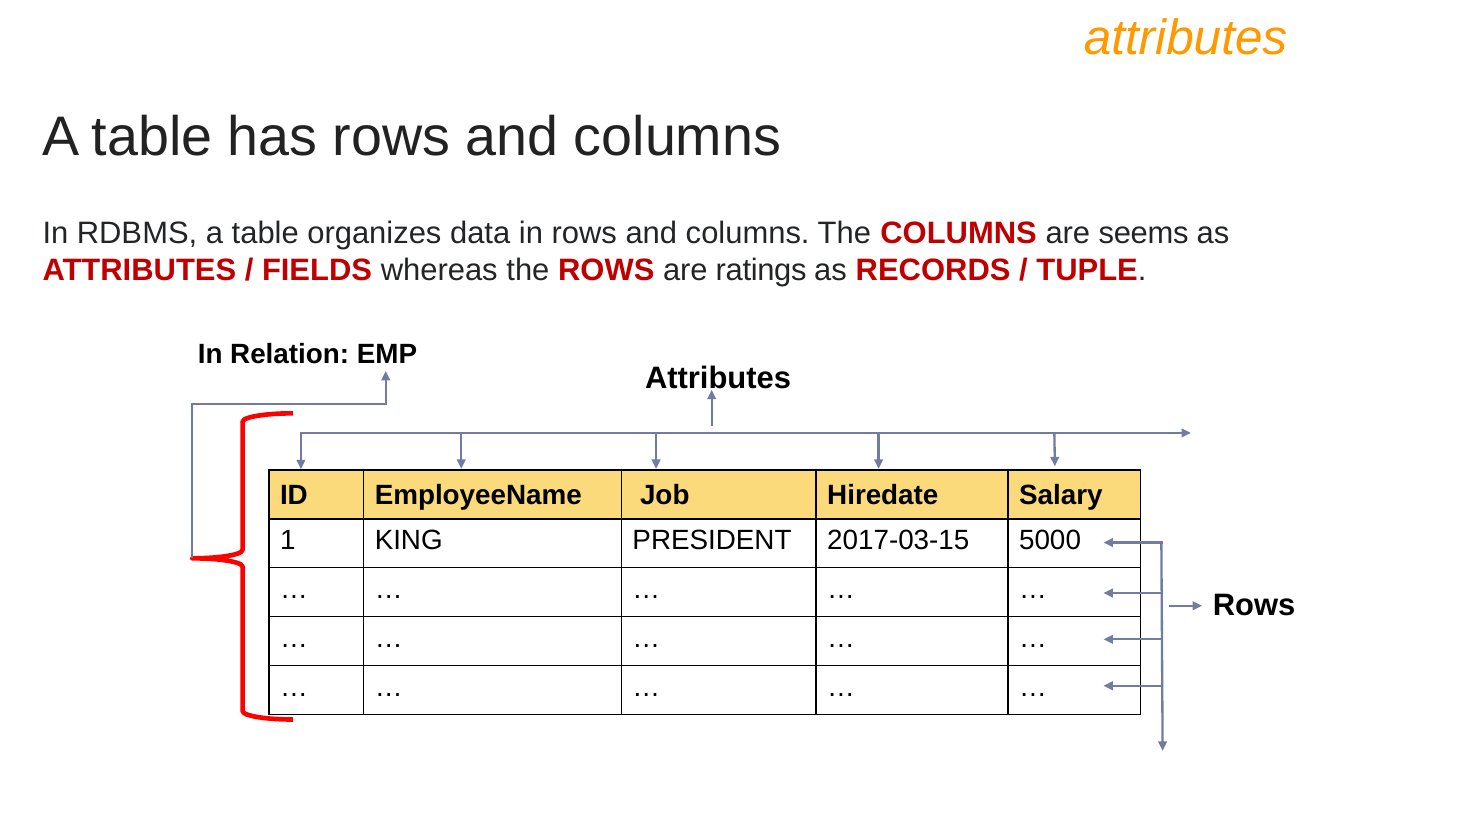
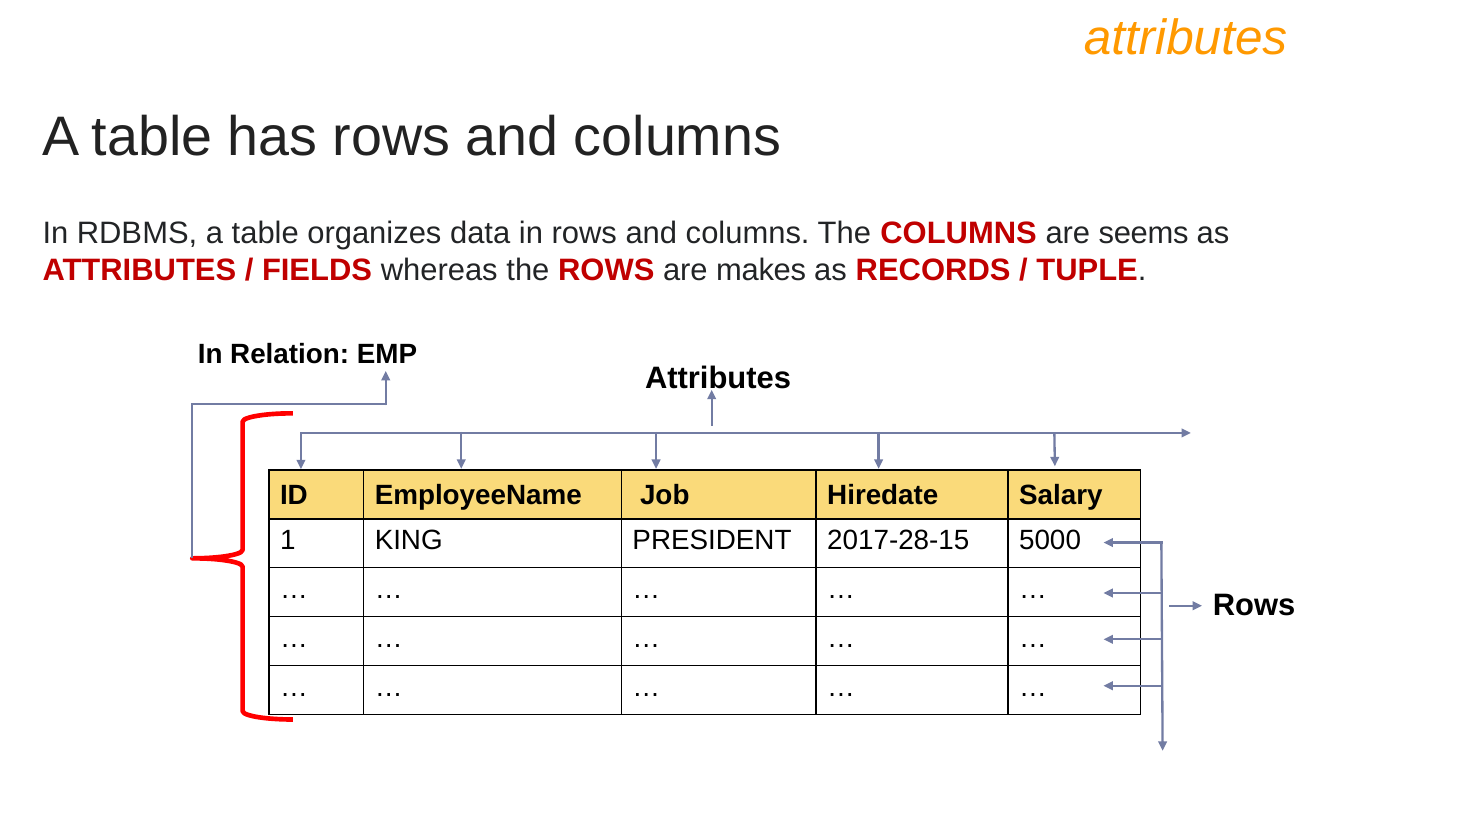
ratings: ratings -> makes (761, 270)
2017-03-15: 2017-03-15 -> 2017-28-15 (898, 540)
